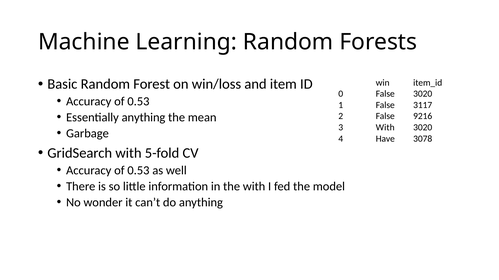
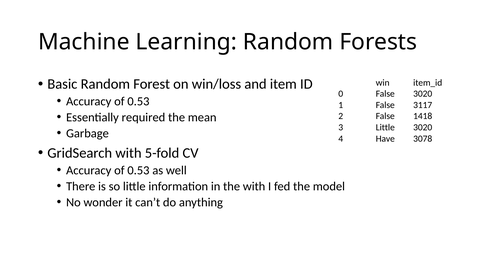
Essentially anything: anything -> required (143, 118)
9216: 9216 -> 1418 (423, 116)
3 With: With -> Little (385, 128)
